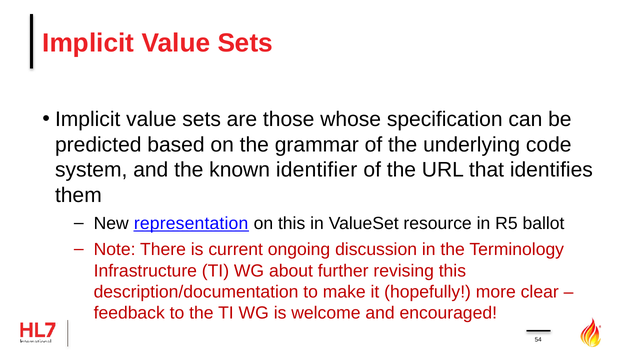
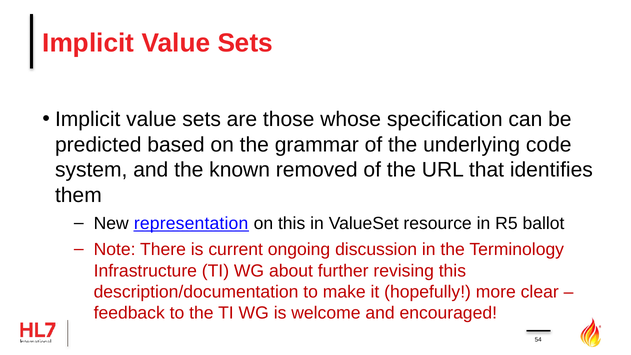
identifier: identifier -> removed (317, 170)
